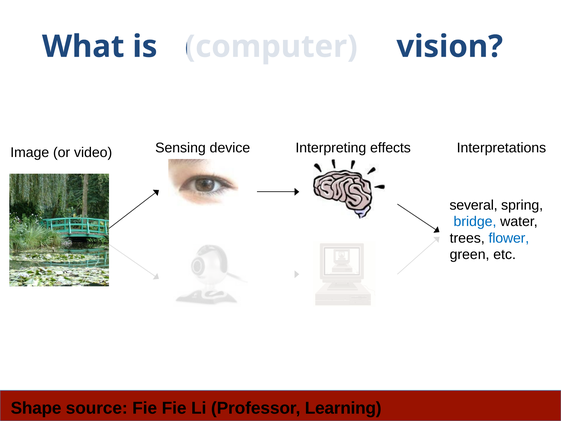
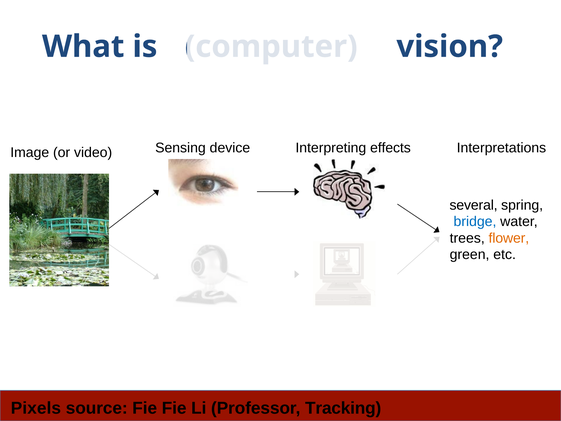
flower colour: blue -> orange (509, 238)
Shape: Shape -> Pixels (36, 408)
Learning: Learning -> Tracking (343, 408)
